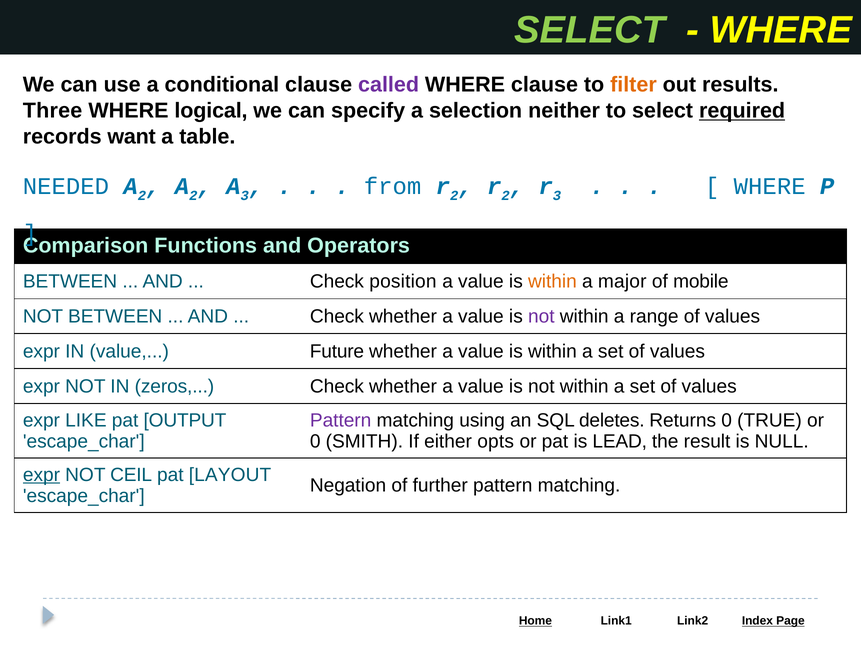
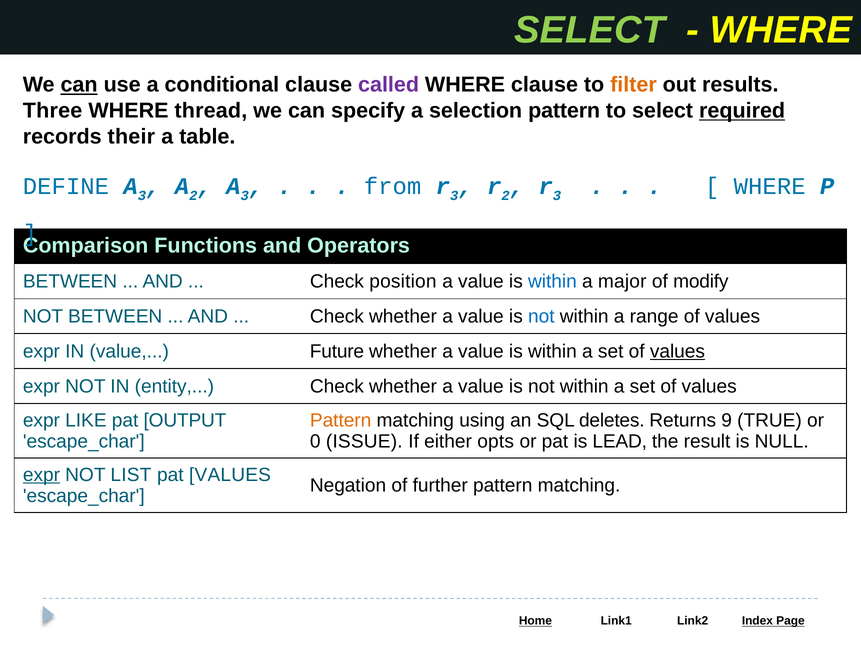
can underline: none -> present (79, 85)
logical: logical -> thread (211, 111)
selection neither: neither -> pattern (564, 111)
want: want -> their (131, 136)
NEEDED: NEEDED -> DEFINE (66, 186)
2: 2 -> 3 (142, 195)
2: 2 -> 3 (454, 195)
within colour: orange -> blue (552, 281)
mobile: mobile -> modify (701, 281)
not colour: purple -> blue (541, 316)
values underline: none -> present (677, 351)
zeros: zeros -> entity (174, 386)
Pattern colour: purple -> orange (341, 420)
Returns 0: 0 -> 9 (727, 420)
SMITH: SMITH -> ISSUE (364, 441)
CEIL: CEIL -> LIST (131, 475)
pat LAYOUT: LAYOUT -> VALUES (230, 475)
